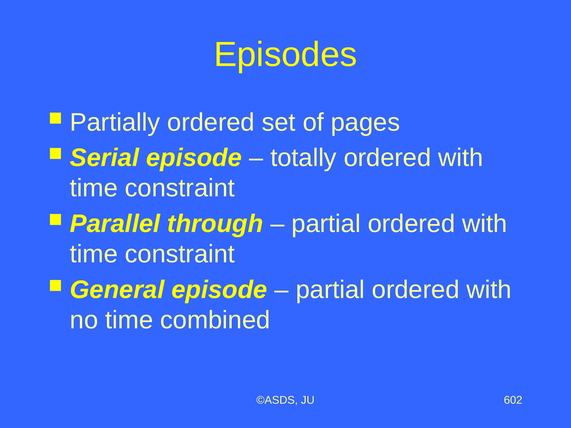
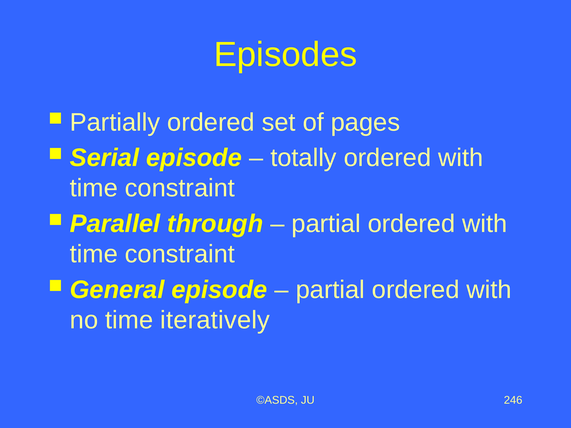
combined: combined -> iteratively (215, 320)
602: 602 -> 246 (513, 400)
